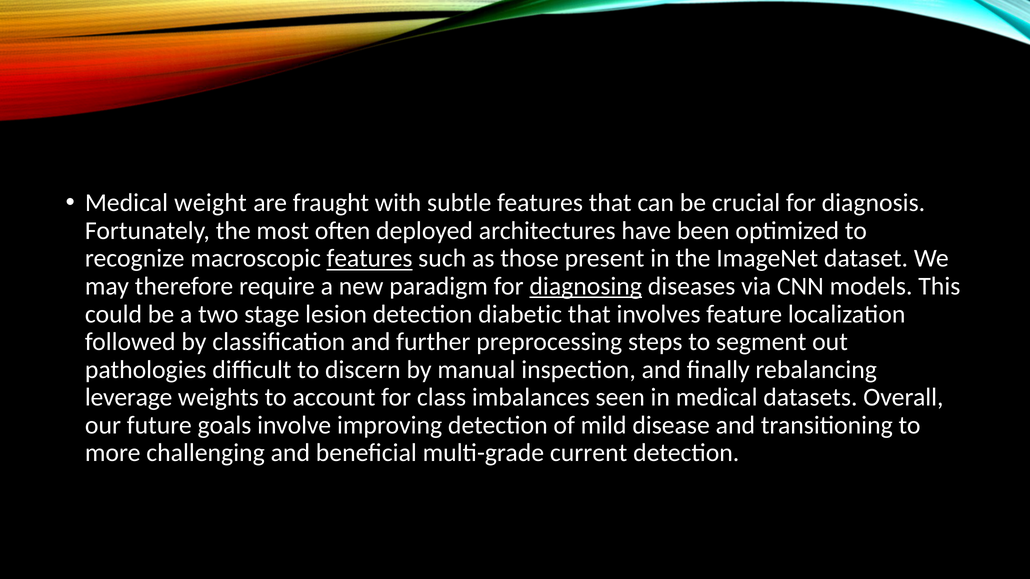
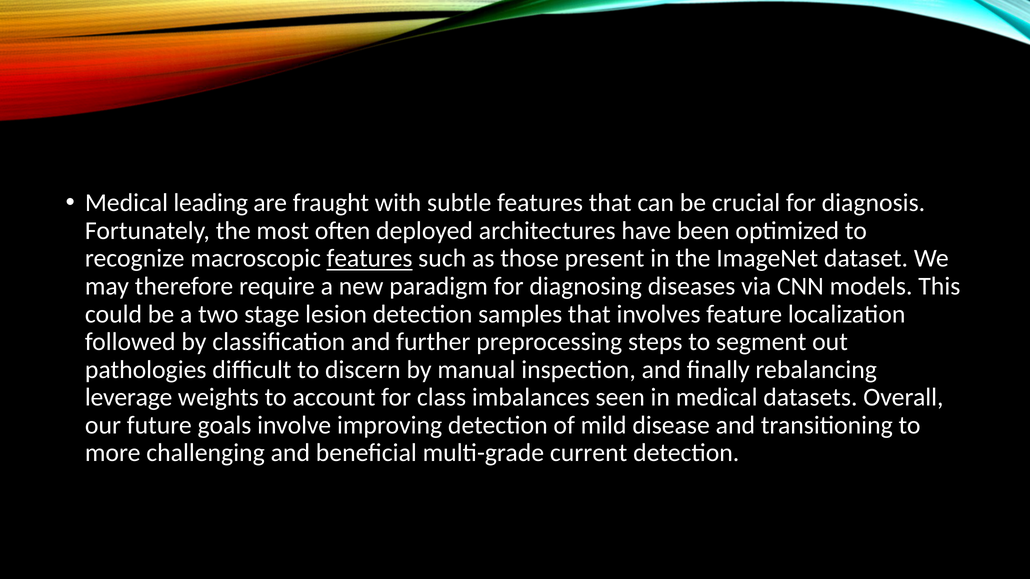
weight: weight -> leading (211, 203)
diagnosing underline: present -> none (586, 286)
diabetic: diabetic -> samples (520, 314)
